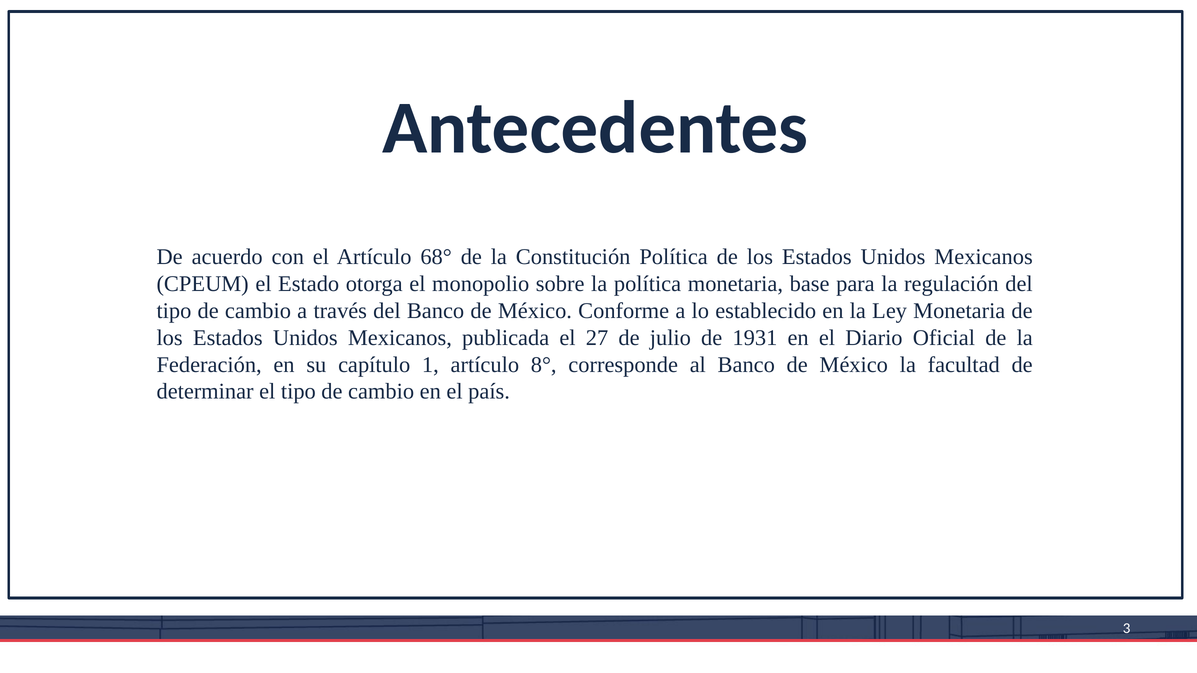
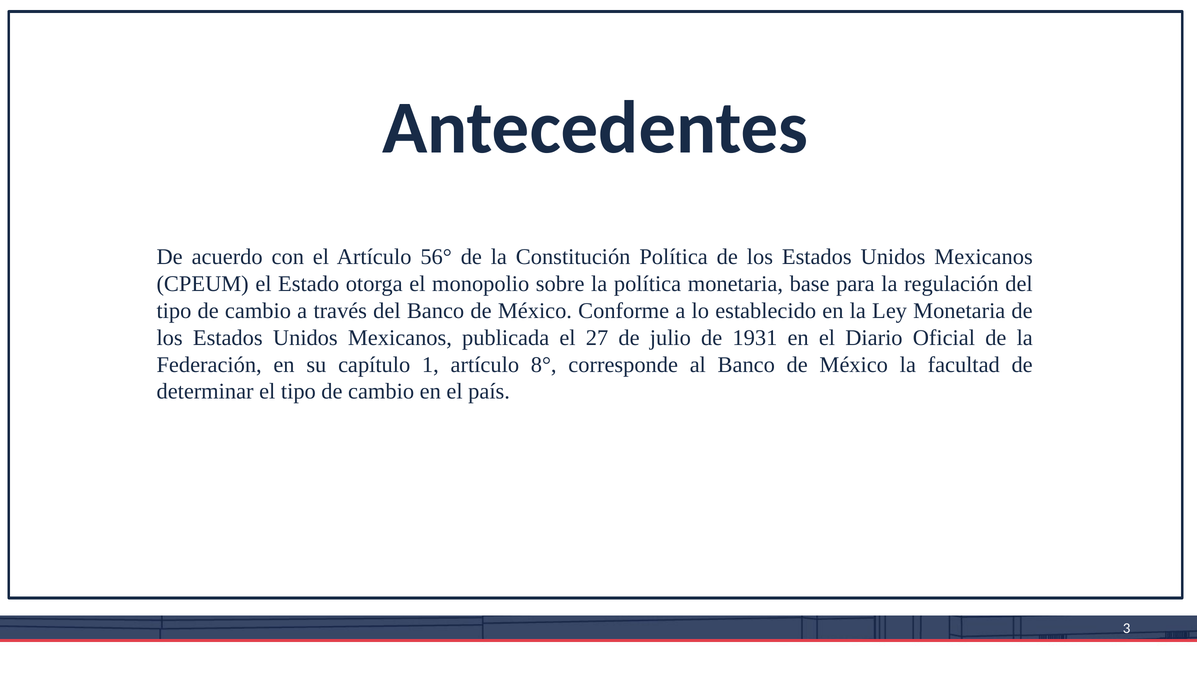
68°: 68° -> 56° (436, 257)
